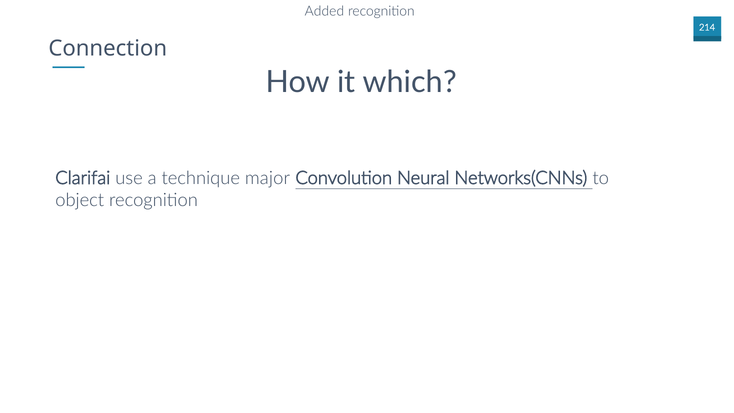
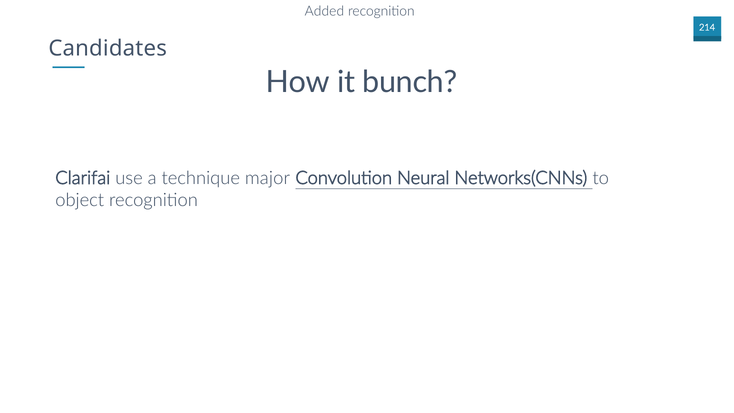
Connection: Connection -> Candidates (108, 48)
which: which -> bunch (410, 82)
